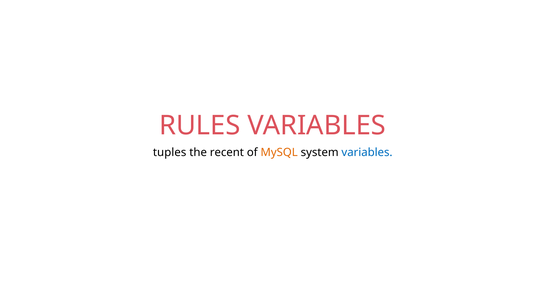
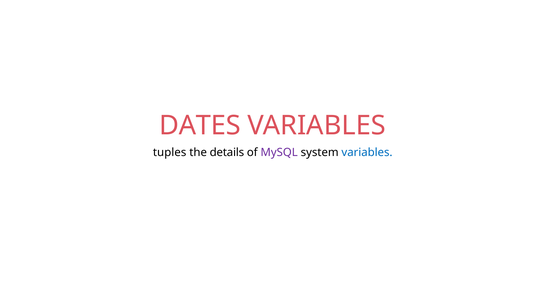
RULES: RULES -> DATES (200, 126)
recent: recent -> details (227, 153)
MySQL colour: orange -> purple (279, 153)
